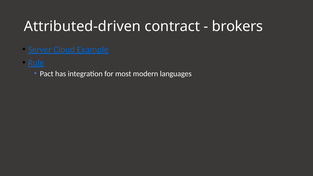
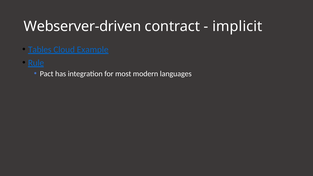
Attributed-driven: Attributed-driven -> Webserver-driven (82, 26)
brokers: brokers -> implicit (237, 26)
Server: Server -> Tables (40, 50)
